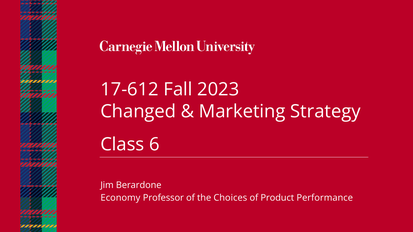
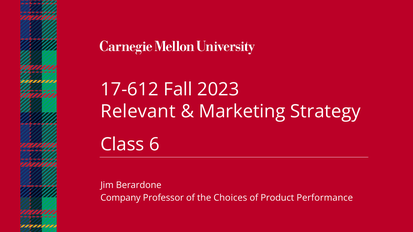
Changed: Changed -> Relevant (138, 111)
Economy: Economy -> Company (121, 198)
